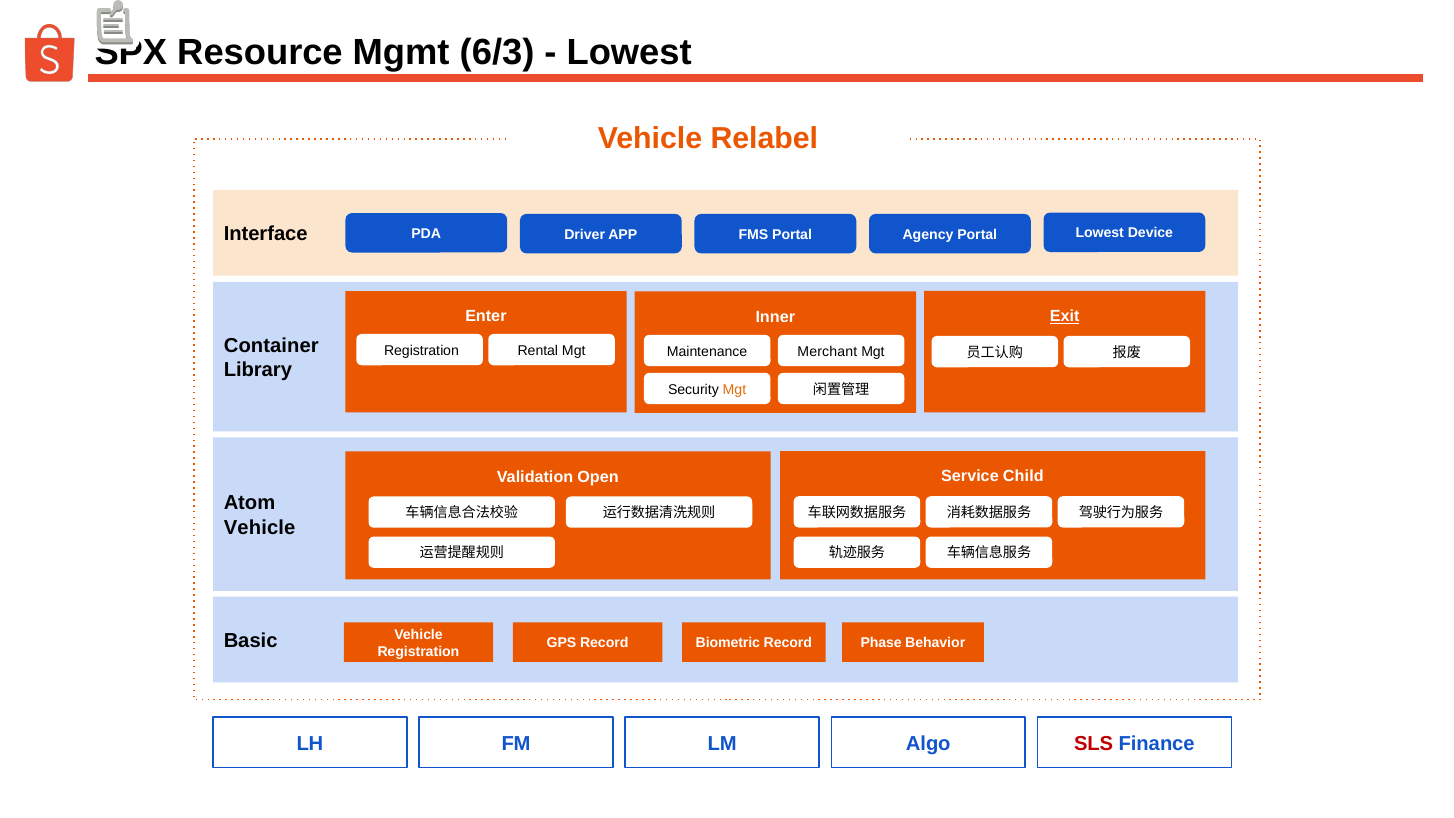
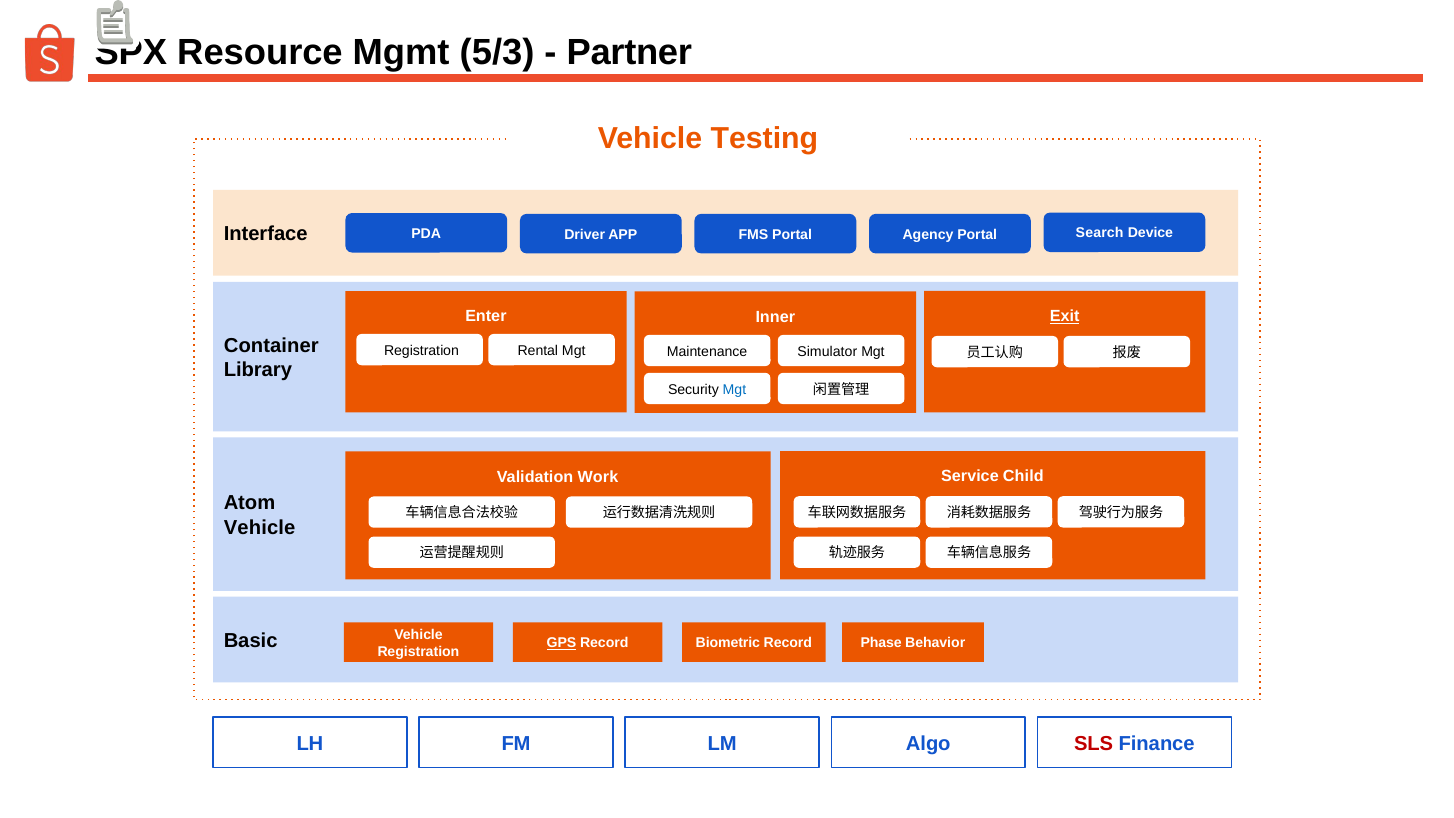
6/3: 6/3 -> 5/3 (497, 52)
Lowest: Lowest -> Partner (629, 52)
Relabel: Relabel -> Testing (764, 138)
Portal Lowest: Lowest -> Search (1100, 233)
Merchant: Merchant -> Simulator (827, 351)
Mgt colour: orange -> blue (734, 389)
Open: Open -> Work (598, 477)
GPS underline: none -> present (561, 643)
